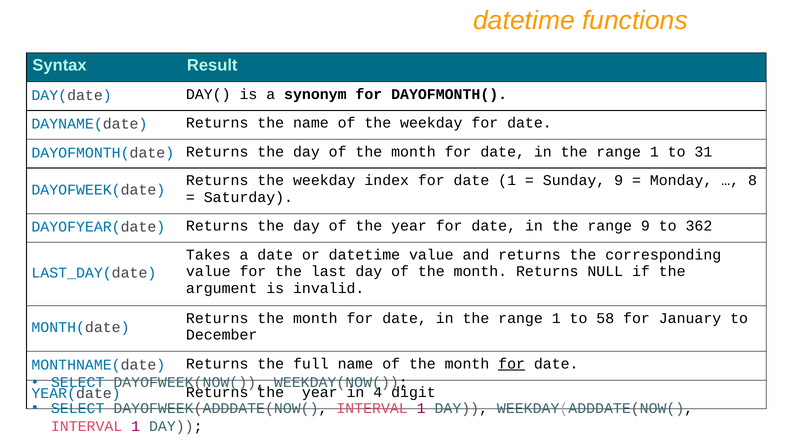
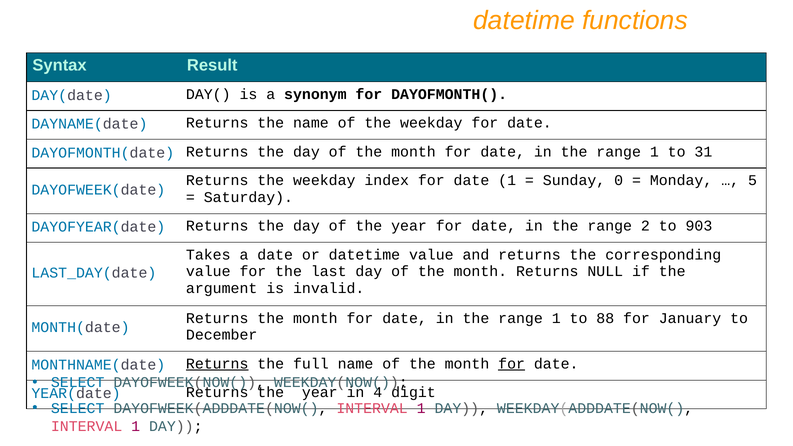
Sunday 9: 9 -> 0 (619, 180)
8: 8 -> 5 (752, 180)
range 9: 9 -> 2 (645, 226)
362: 362 -> 903 (699, 226)
58: 58 -> 88 (605, 318)
Returns underline: none -> present (217, 364)
